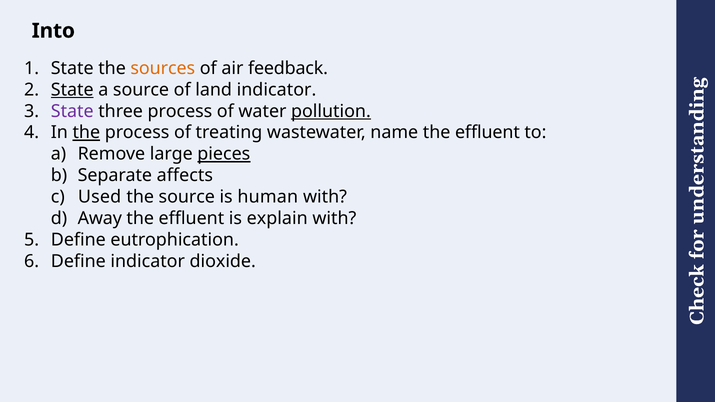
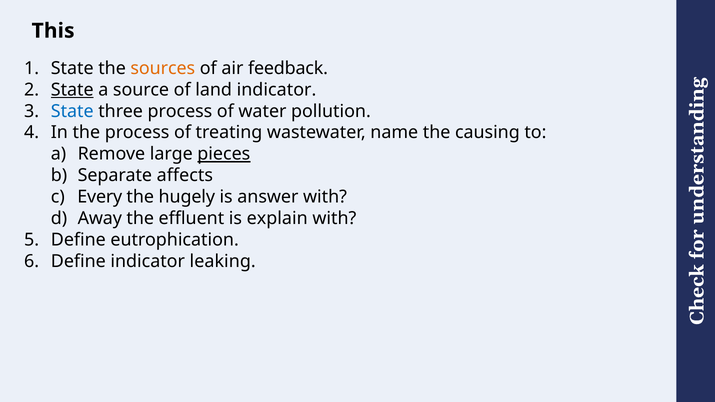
Into: Into -> This (53, 31)
State colour: purple -> blue (72, 111)
pollution underline: present -> none (331, 111)
the underline: present -> none (86, 133)
name the effluent: effluent -> causing (487, 133)
Used: Used -> Every (100, 197)
the source: source -> hugely (187, 197)
human: human -> answer (268, 197)
dioxide: dioxide -> leaking (223, 261)
